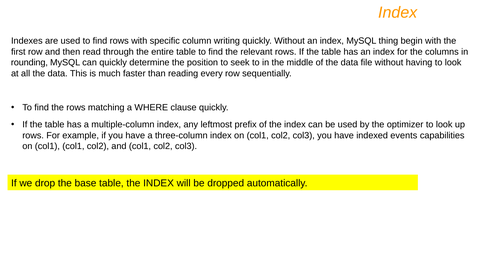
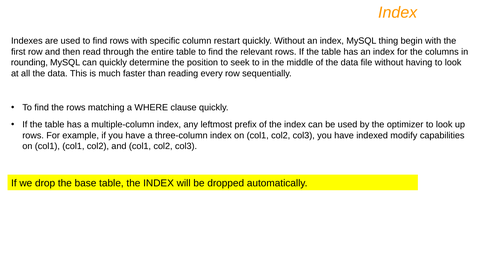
writing: writing -> restart (227, 41)
events: events -> modify (404, 135)
